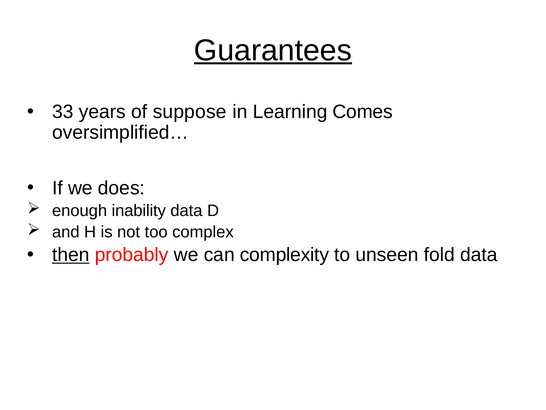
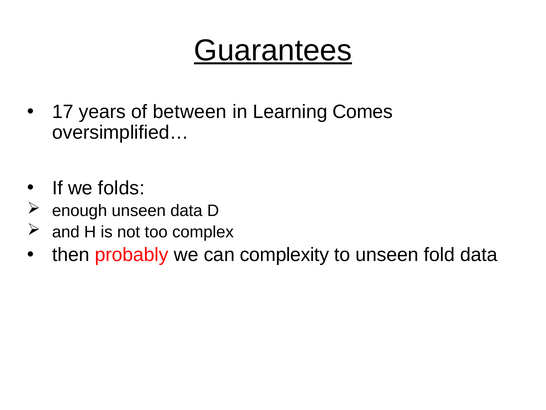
33: 33 -> 17 (63, 112)
suppose: suppose -> between (190, 112)
does: does -> folds (121, 188)
enough inability: inability -> unseen (139, 211)
then underline: present -> none (71, 255)
